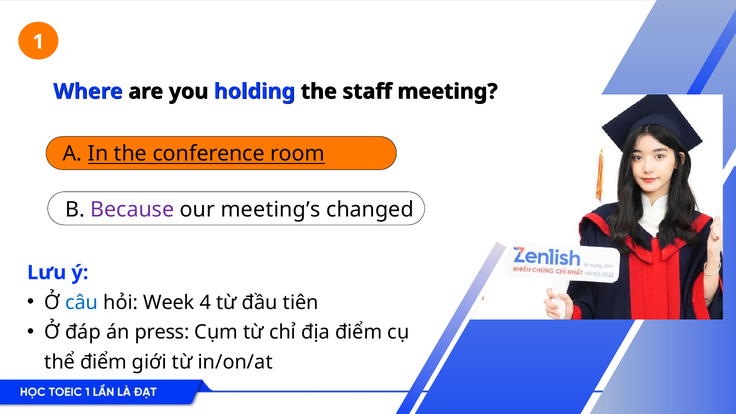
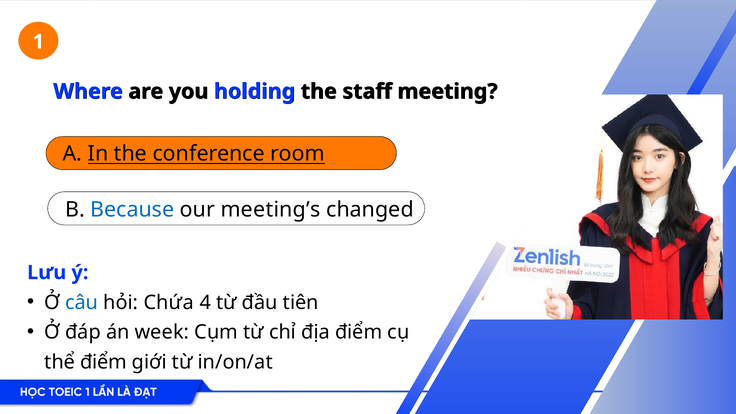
Because colour: purple -> blue (132, 210)
Week: Week -> Chứa (169, 302)
press: press -> week (162, 332)
